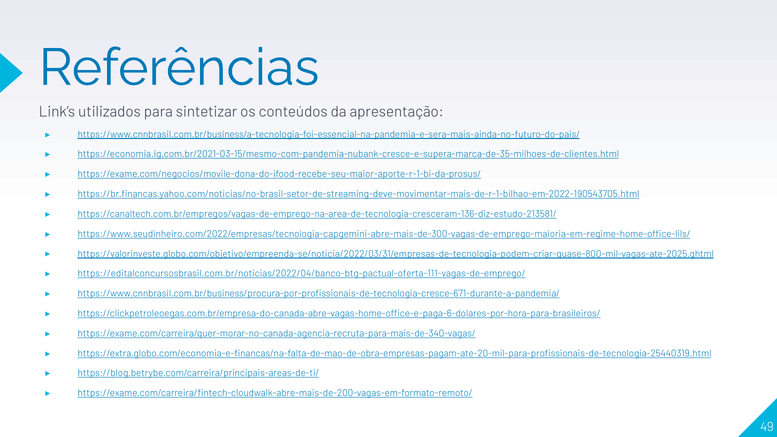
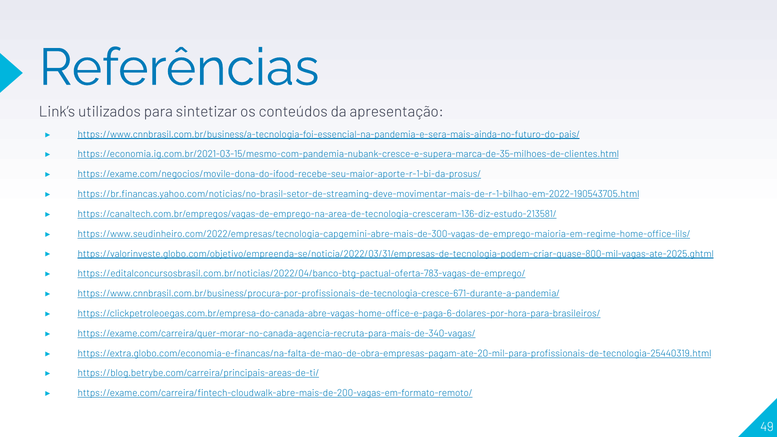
https://editalconcursosbrasil.com.br/noticias/2022/04/banco-btg-pactual-oferta-111-vagas-de-emprego/: https://editalconcursosbrasil.com.br/noticias/2022/04/banco-btg-pactual-oferta-111-vagas-de-emprego/ -> https://editalconcursosbrasil.com.br/noticias/2022/04/banco-btg-pactual-oferta-783-vagas-de-emprego/ (302, 274)
